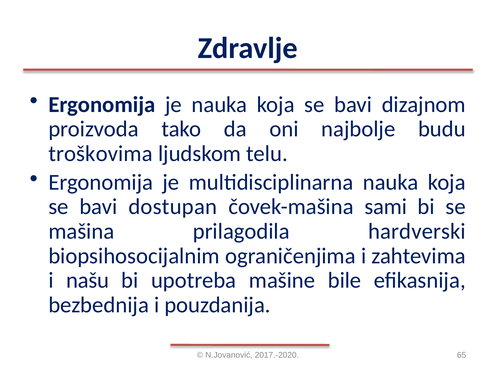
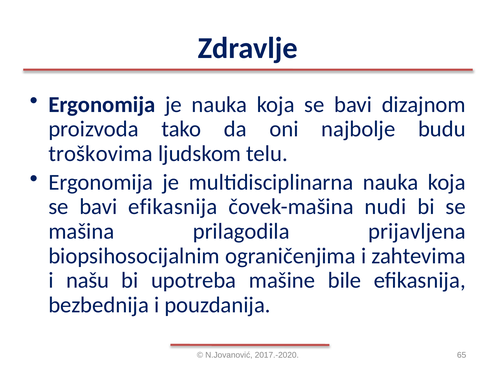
bavi dostupan: dostupan -> efikasnija (173, 207)
sami: sami -> nudi (385, 207)
hardverski: hardverski -> prijavljena (417, 231)
